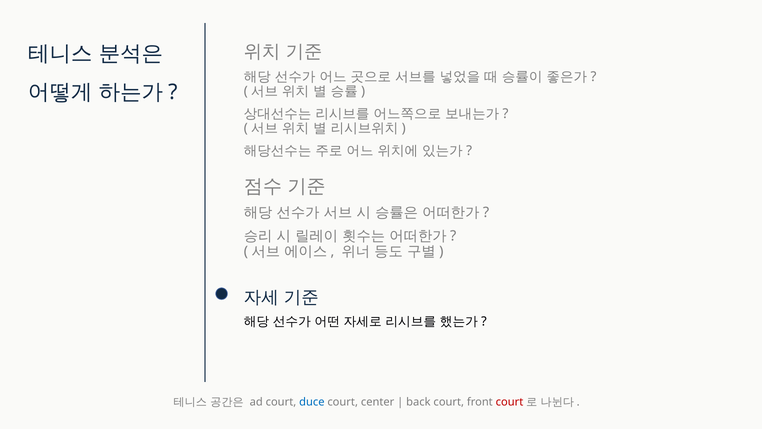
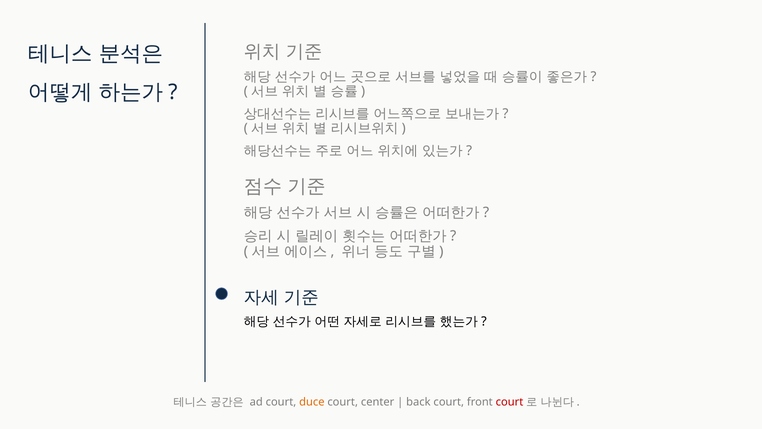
duce colour: blue -> orange (312, 402)
